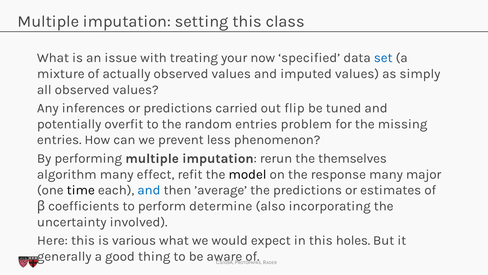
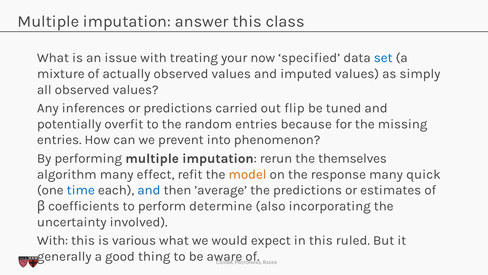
setting: setting -> answer (202, 21)
problem: problem -> because (306, 124)
less: less -> into (219, 140)
model colour: black -> orange (248, 174)
major: major -> quick (423, 174)
time colour: black -> blue (81, 190)
Here: Here -> With (53, 240)
holes: holes -> ruled (353, 240)
